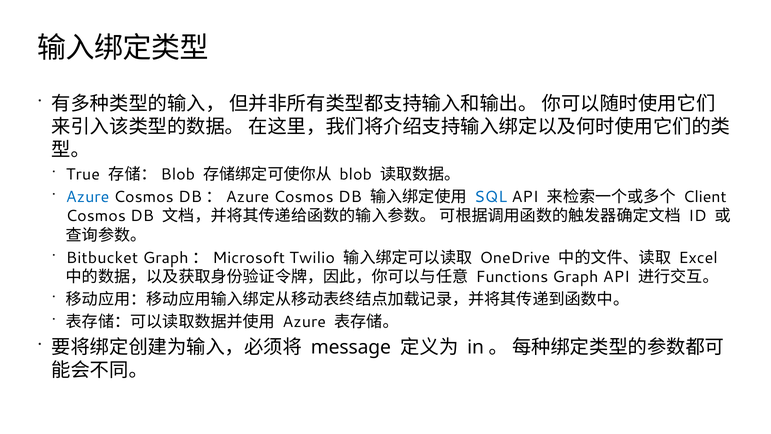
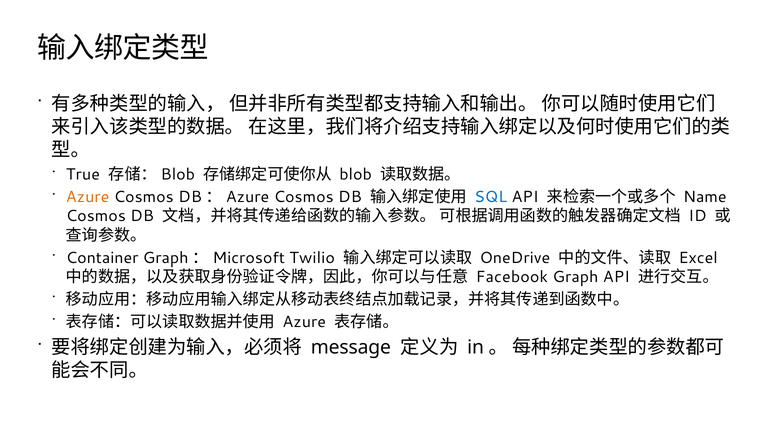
Azure colour: blue -> orange (88, 197)
Client: Client -> Name (705, 197)
Bitbucket: Bitbucket -> Container (102, 258)
Functions: Functions -> Facebook (512, 277)
